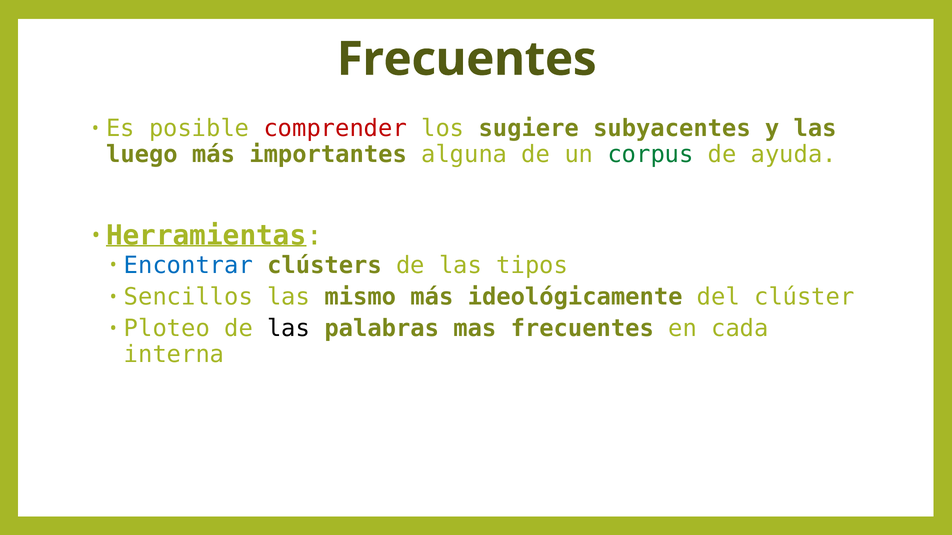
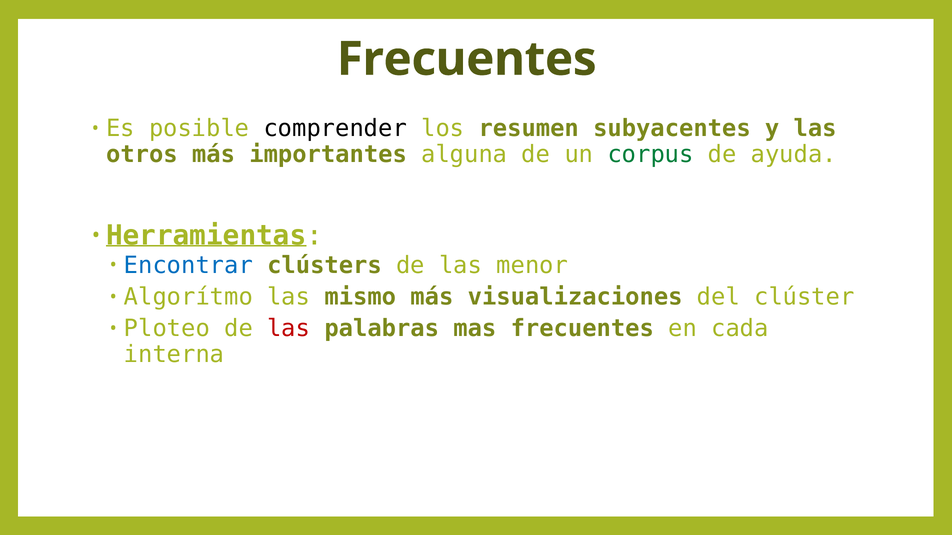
comprender colour: red -> black (335, 129)
sugiere: sugiere -> resumen (529, 129)
luego: luego -> otros (142, 154)
tipos: tipos -> menor (532, 266)
Sencillos: Sencillos -> Algorítmo (188, 297)
ideológicamente: ideológicamente -> visualizaciones (575, 297)
las colour: black -> red (289, 329)
